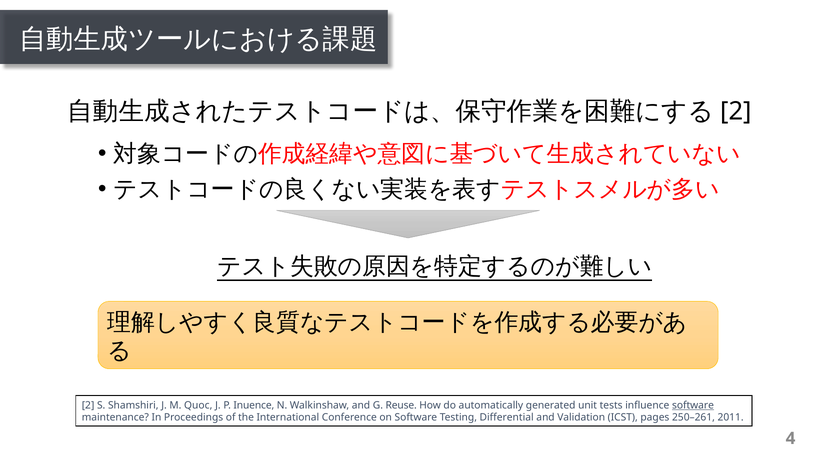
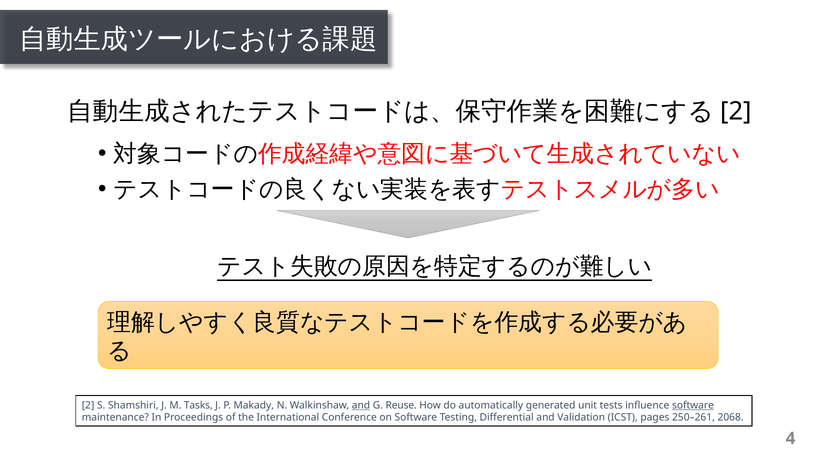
Quoc: Quoc -> Tasks (198, 405)
Inuence: Inuence -> Makady (254, 405)
and underline: none -> present (361, 405)
2011: 2011 -> 2068 (731, 418)
